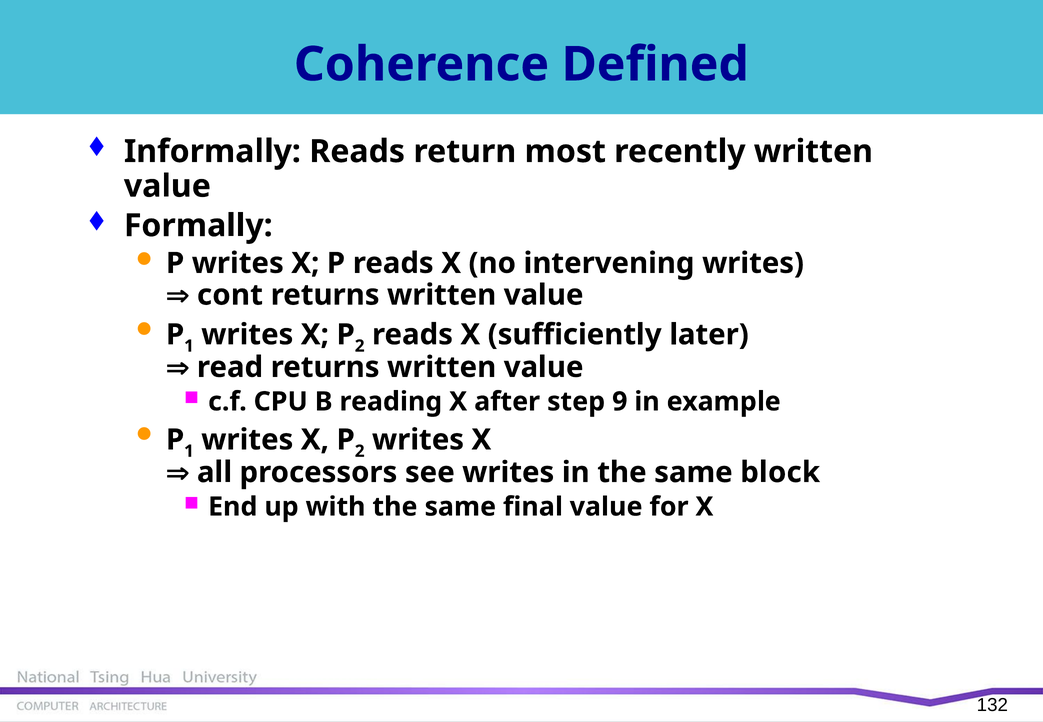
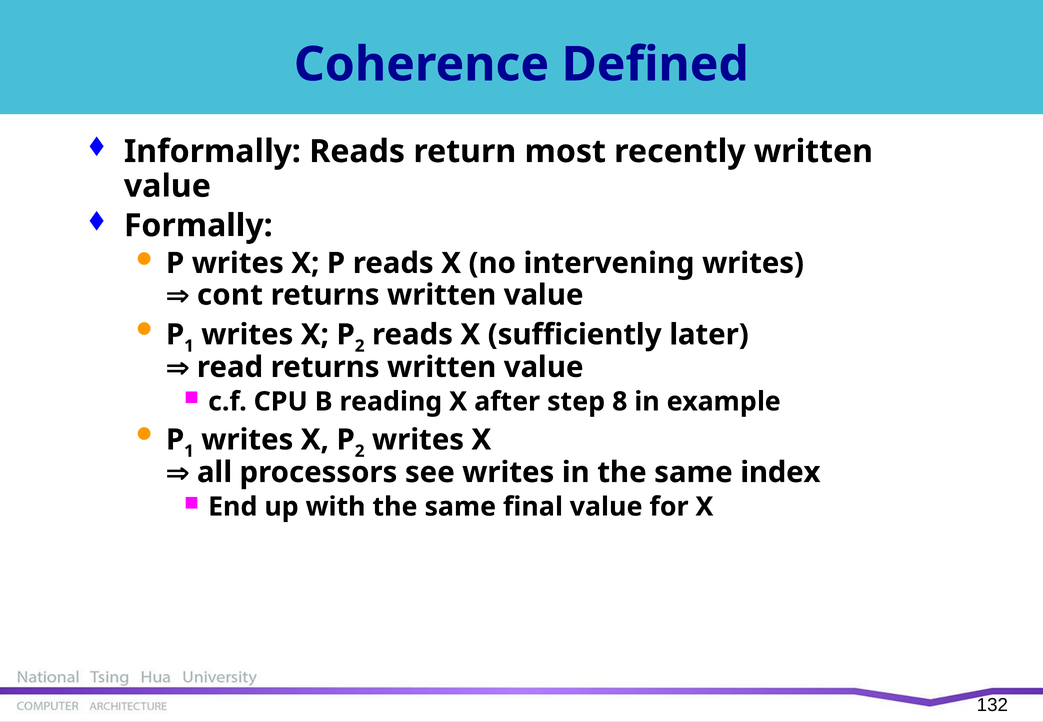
9: 9 -> 8 (620, 402)
block: block -> index (780, 472)
